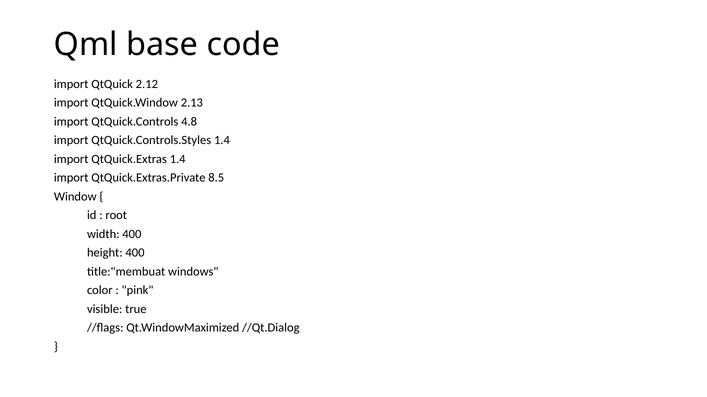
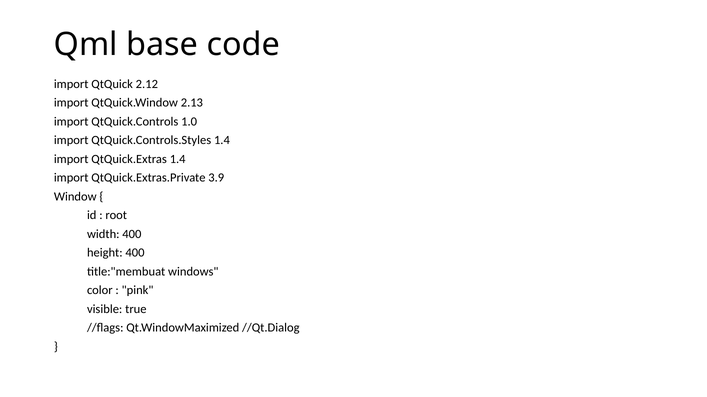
4.8: 4.8 -> 1.0 (189, 122)
8.5: 8.5 -> 3.9 (216, 178)
